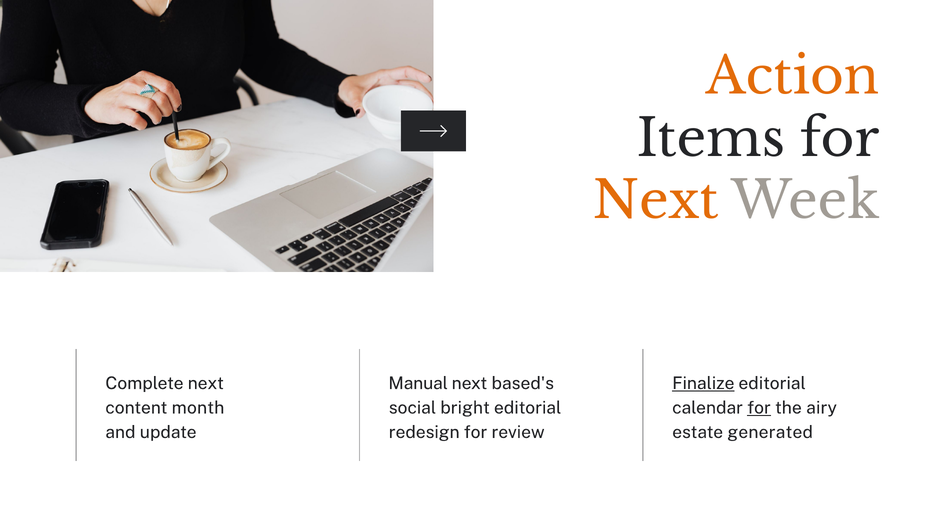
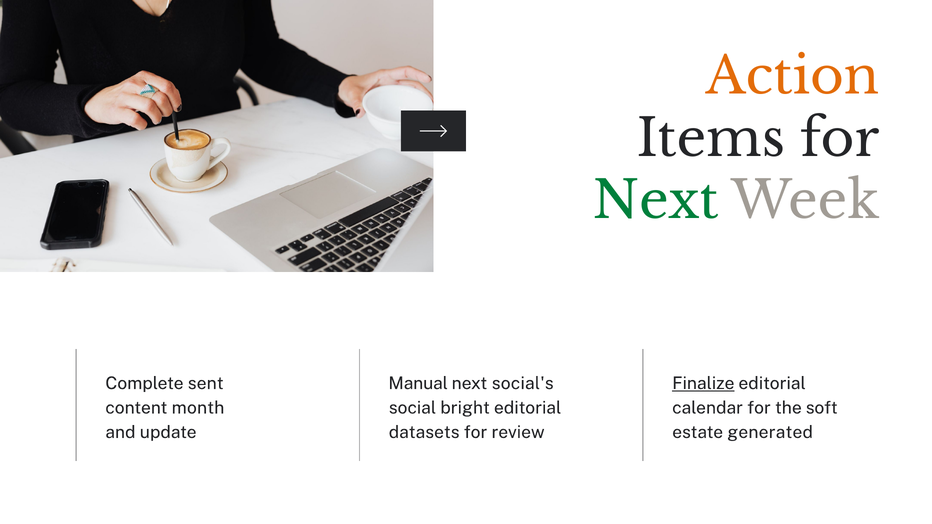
Next colour: orange -> green (656, 201)
Complete next: next -> sent (206, 384)
based's: based's -> social's (523, 384)
for underline: present -> none (759, 408)
airy: airy -> soft (822, 408)
redesign: redesign -> datasets (424, 432)
